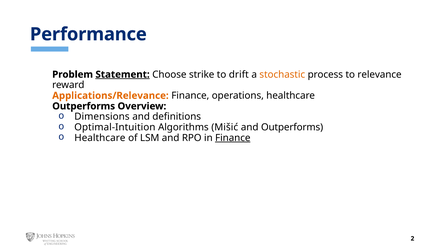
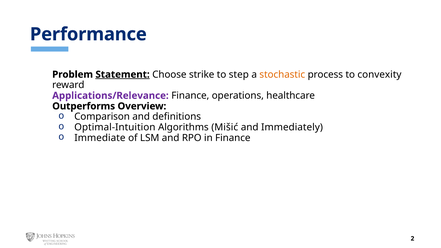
drift: drift -> step (239, 74)
relevance: relevance -> convexity (379, 74)
Applications/Relevance colour: orange -> purple (110, 96)
Dimensions: Dimensions -> Comparison (102, 117)
and Outperforms: Outperforms -> Immediately (292, 127)
Healthcare: Healthcare -> Immediate (100, 138)
Finance underline: present -> none (233, 138)
